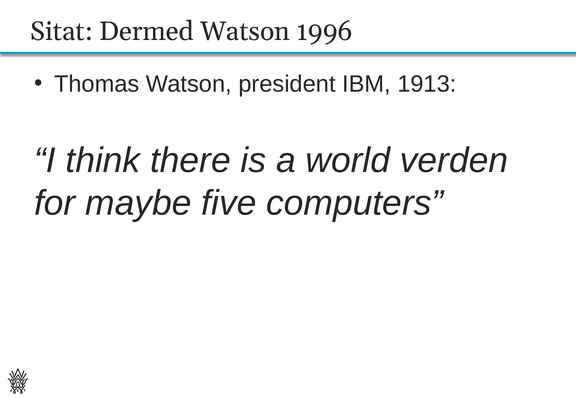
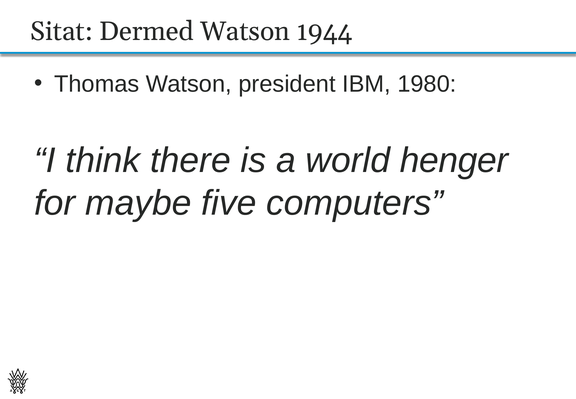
1996: 1996 -> 1944 (325, 31)
1913: 1913 -> 1980 (427, 84)
verden: verden -> henger (454, 160)
